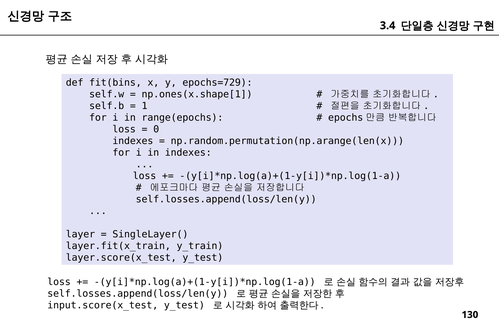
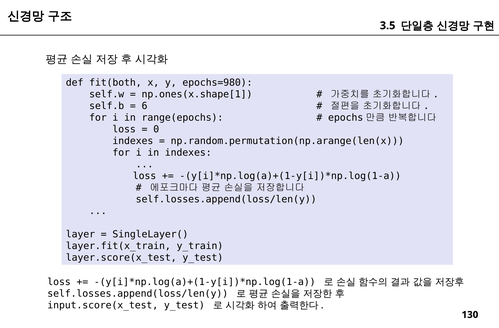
3.4: 3.4 -> 3.5 (388, 26)
fit(bins: fit(bins -> fit(both (115, 83)
epochs=729: epochs=729 -> epochs=980 (217, 83)
1: 1 -> 6 (145, 106)
